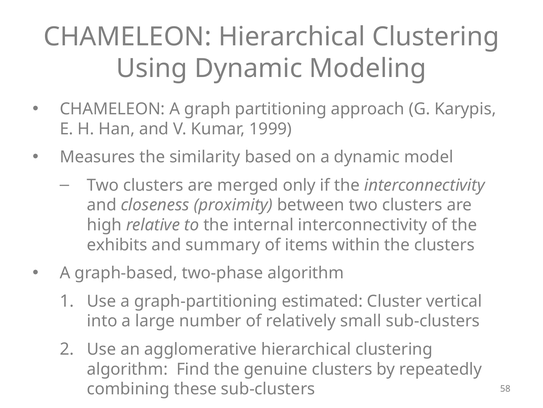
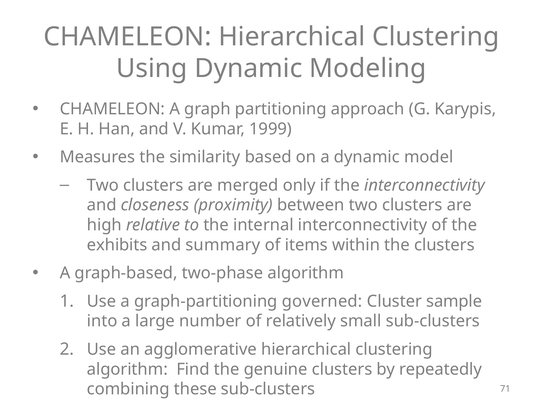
estimated: estimated -> governed (322, 301)
vertical: vertical -> sample (454, 301)
58: 58 -> 71 (505, 388)
